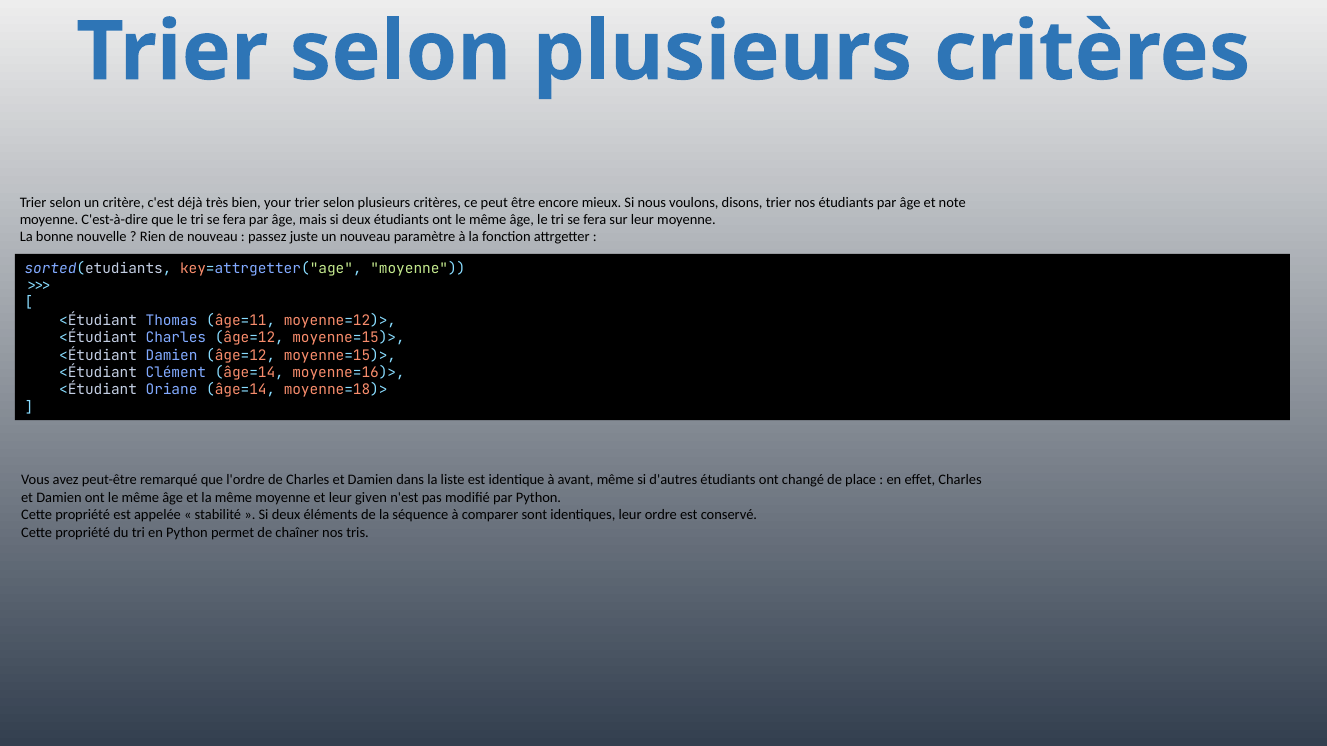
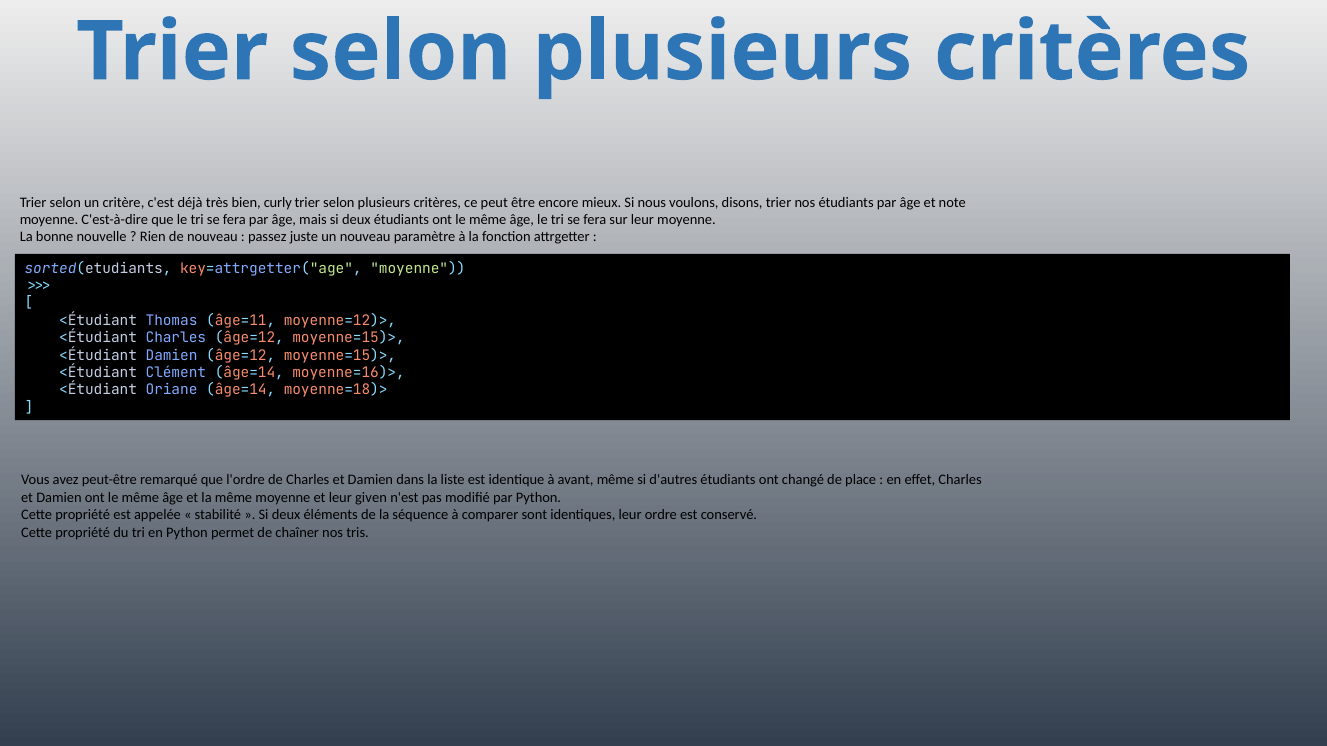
your: your -> curly (278, 202)
